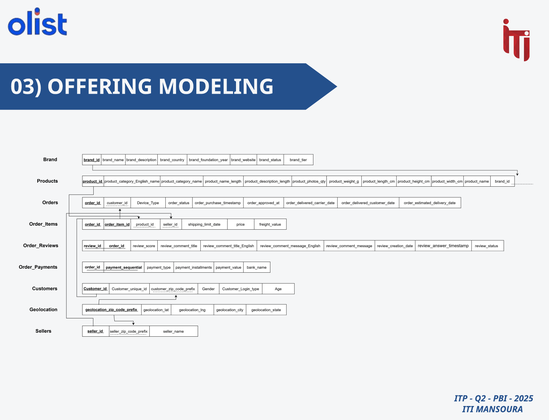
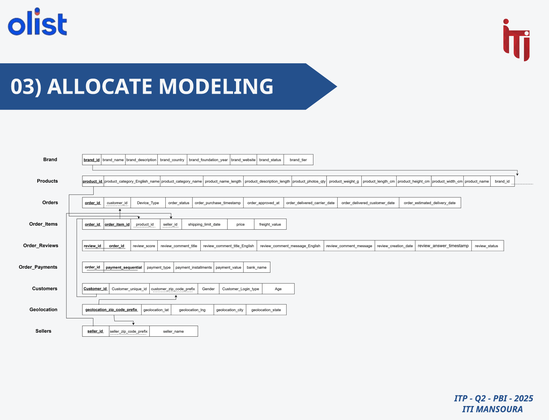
OFFERING: OFFERING -> ALLOCATE (100, 87)
